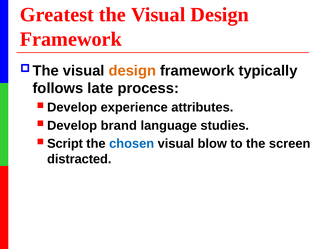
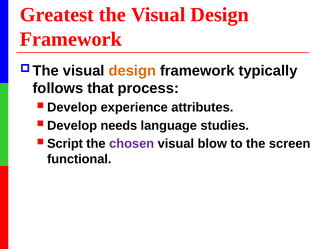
late: late -> that (101, 88)
brand: brand -> needs (119, 125)
chosen colour: blue -> purple (132, 143)
distracted: distracted -> functional (79, 159)
